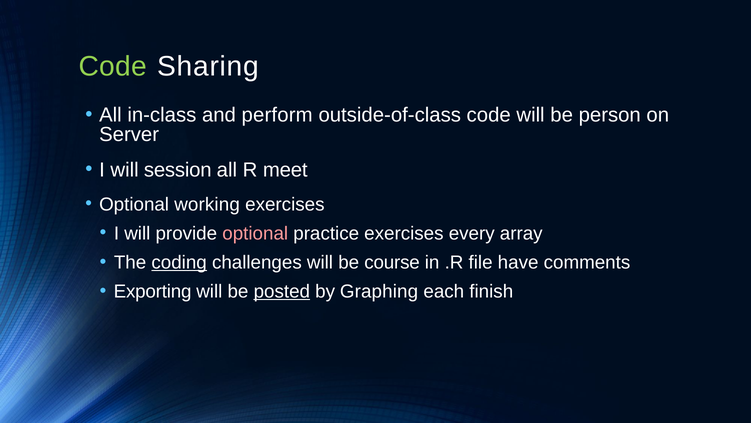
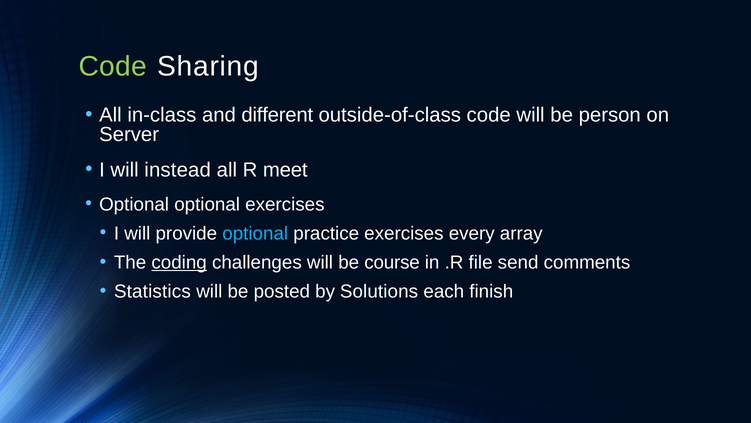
perform: perform -> different (277, 115)
session: session -> instead (178, 170)
Optional working: working -> optional (207, 204)
optional colour: pink -> light blue (255, 233)
have: have -> send (518, 262)
Exporting: Exporting -> Statistics (152, 291)
posted underline: present -> none (282, 291)
Graphing: Graphing -> Solutions (379, 291)
